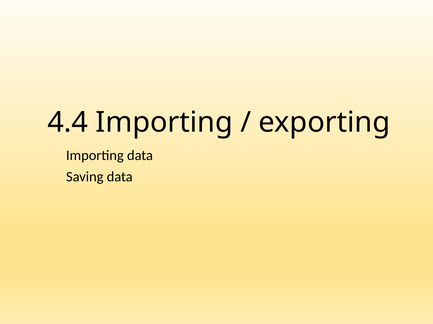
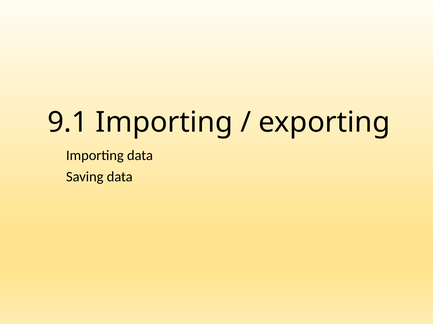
4.4: 4.4 -> 9.1 (68, 123)
